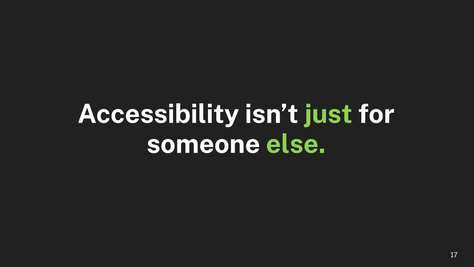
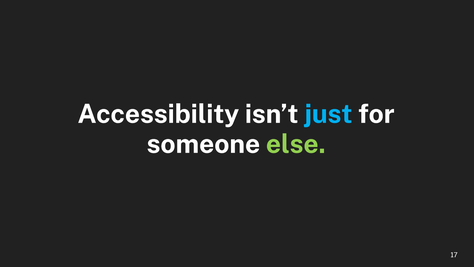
just colour: light green -> light blue (328, 114)
